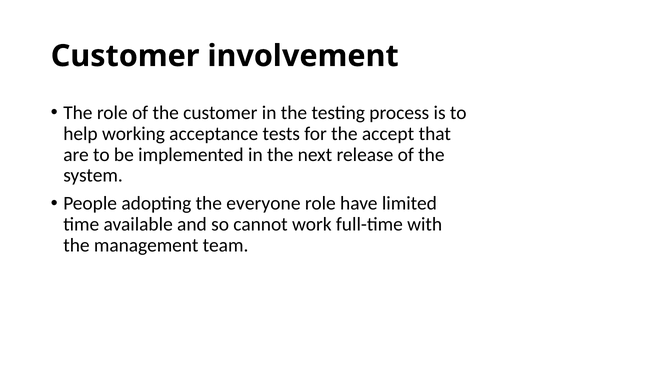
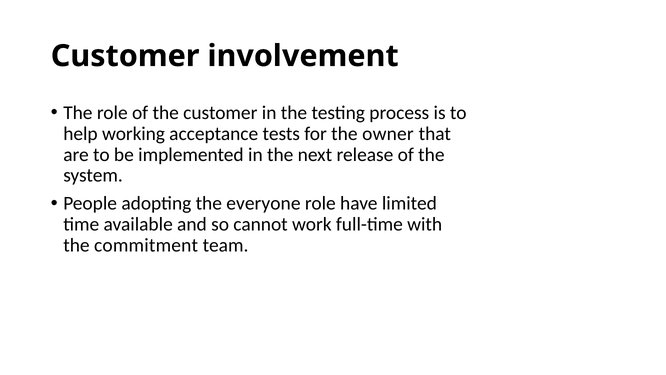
accept: accept -> owner (388, 134)
management: management -> commitment (146, 245)
